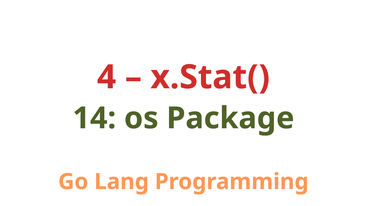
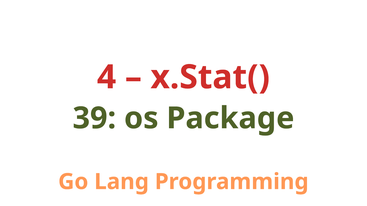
14: 14 -> 39 (94, 118)
